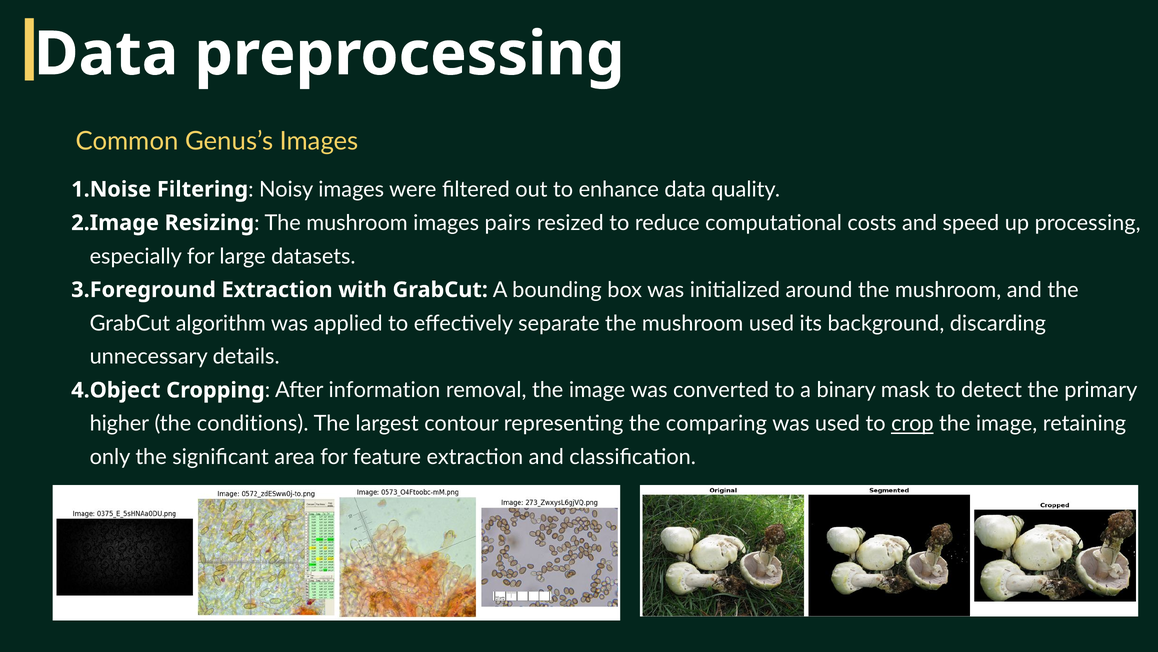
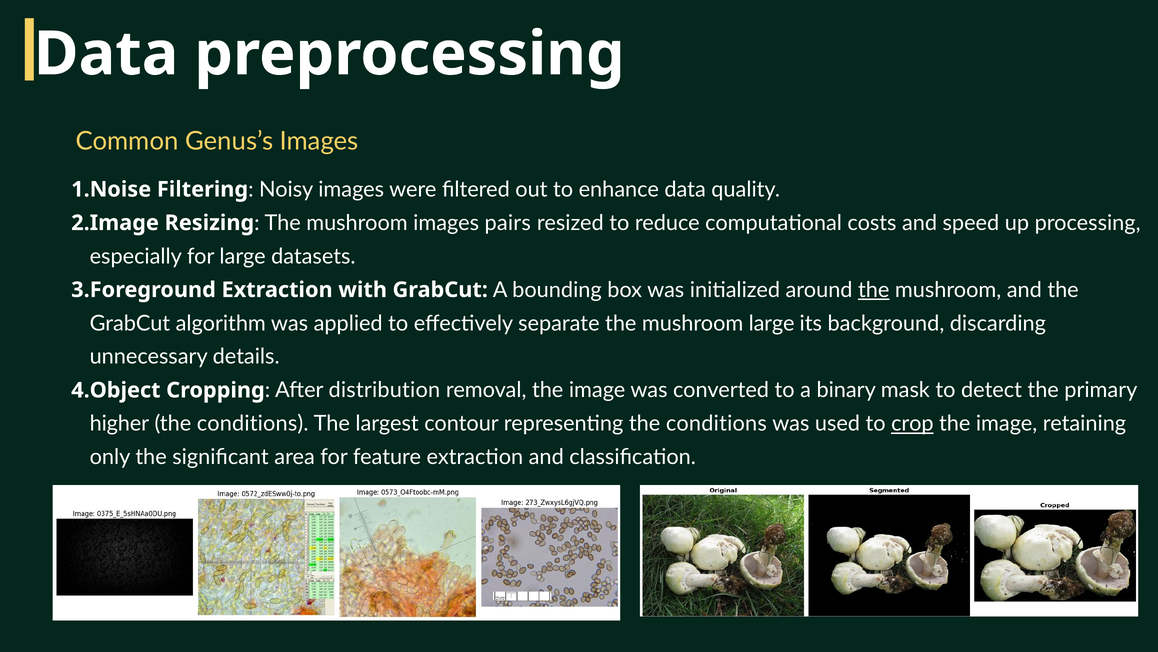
the underline: none -> present (874, 290)
mushroom used: used -> large (772, 323)
information: information -> distribution (384, 390)
representing the comparing: comparing -> conditions (716, 423)
